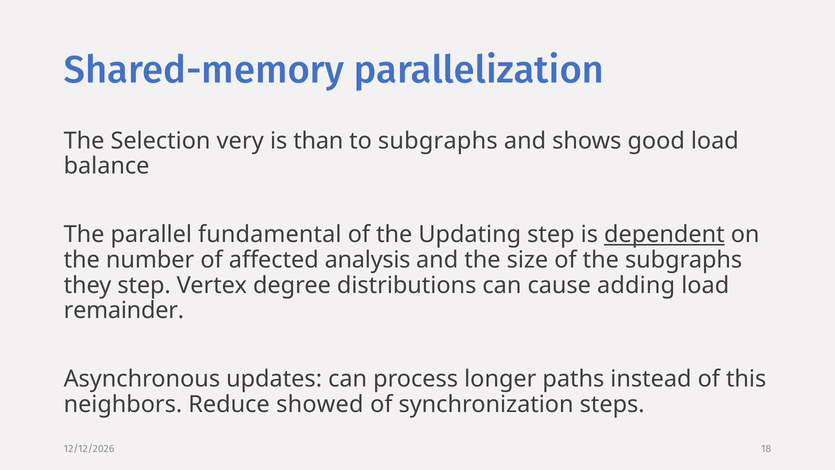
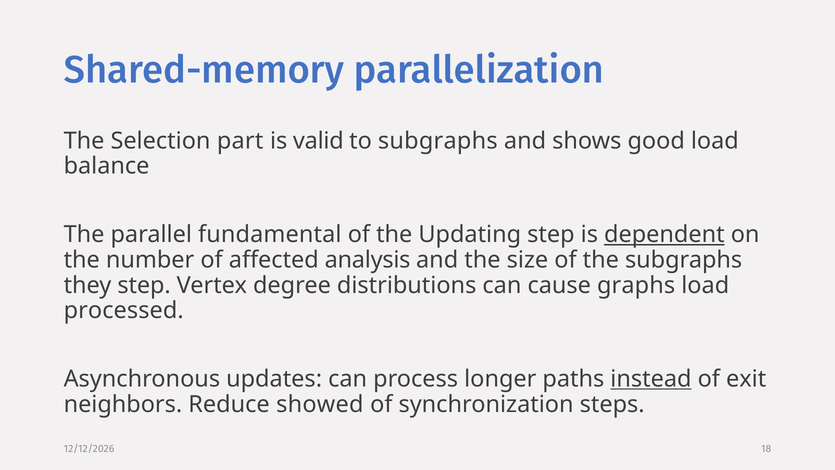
very: very -> part (240, 141)
than: than -> valid (318, 141)
adding: adding -> graphs (636, 285)
remainder: remainder -> processed (124, 310)
instead underline: none -> present (651, 379)
this: this -> exit (746, 379)
